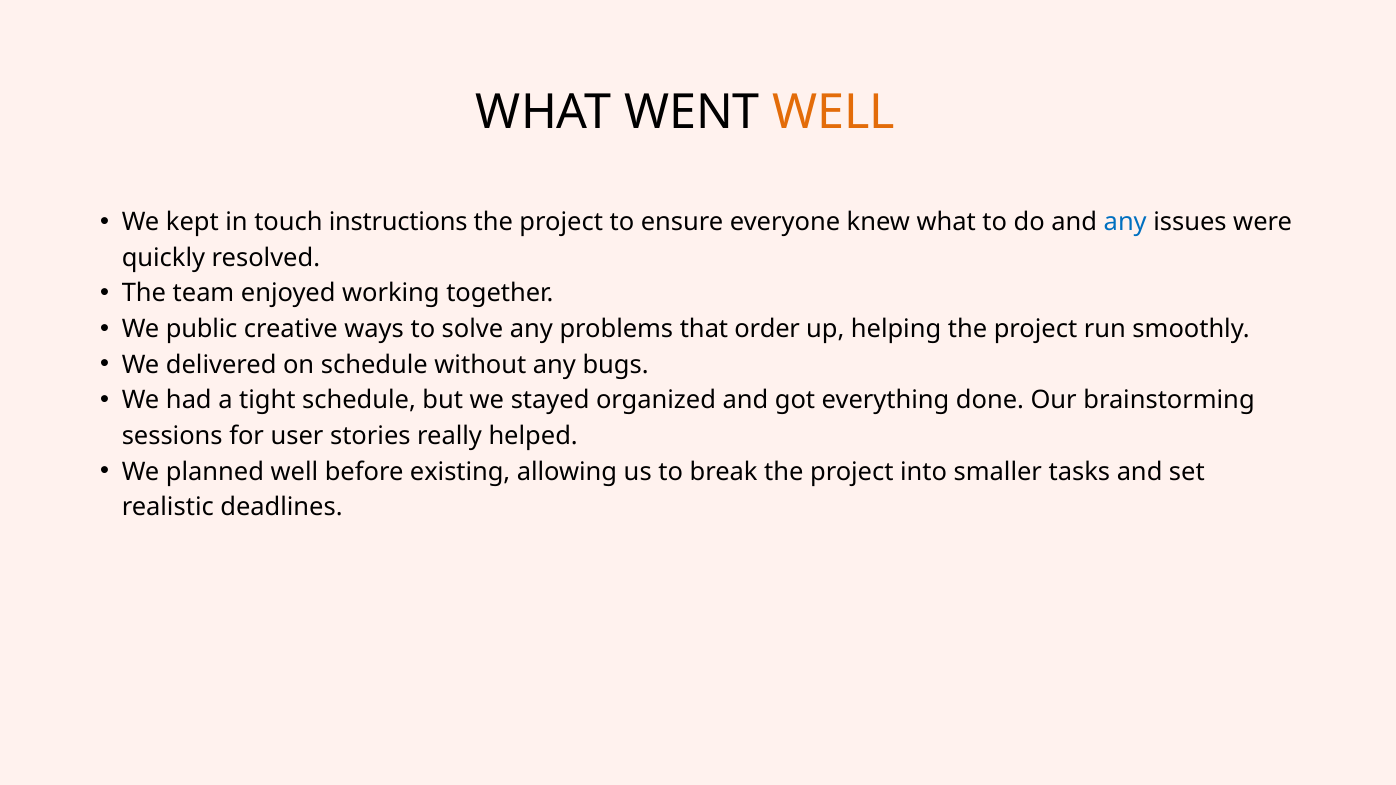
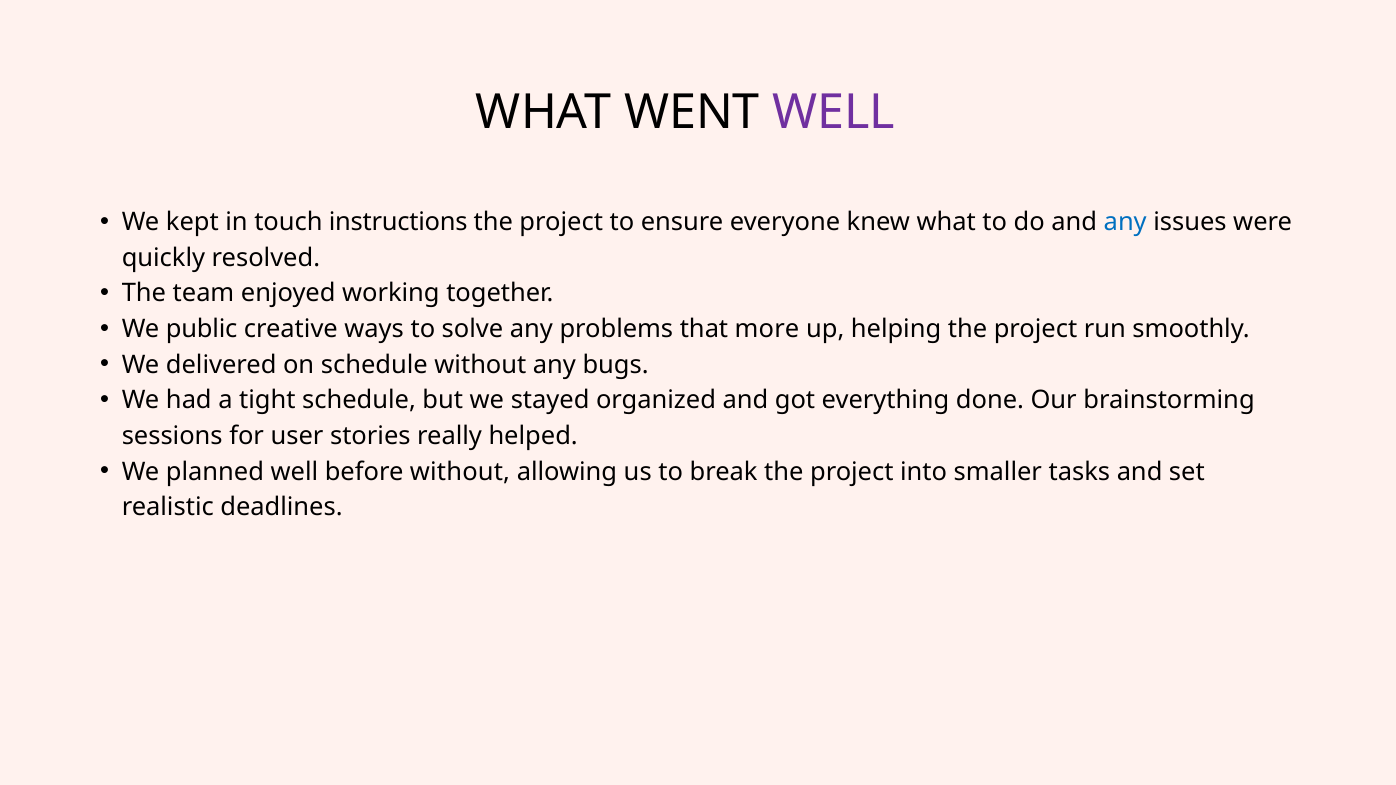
WELL colour: orange -> purple (834, 113)
order: order -> more (767, 329)
before existing: existing -> without (460, 472)
